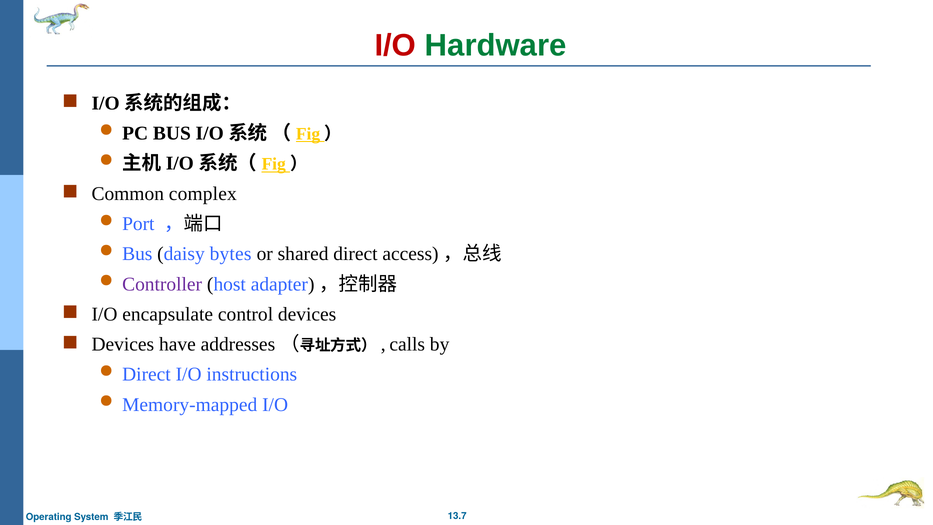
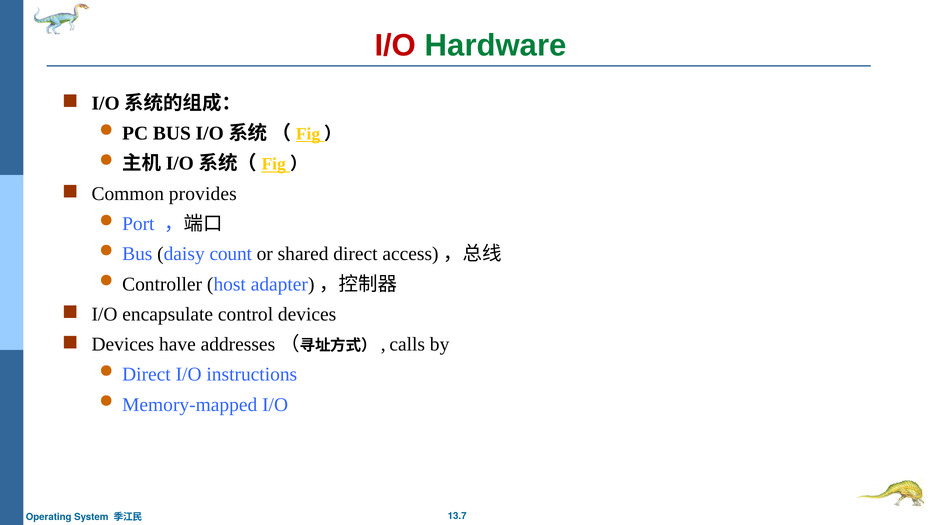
complex: complex -> provides (203, 194)
bytes: bytes -> count (231, 254)
Controller colour: purple -> black (162, 284)
